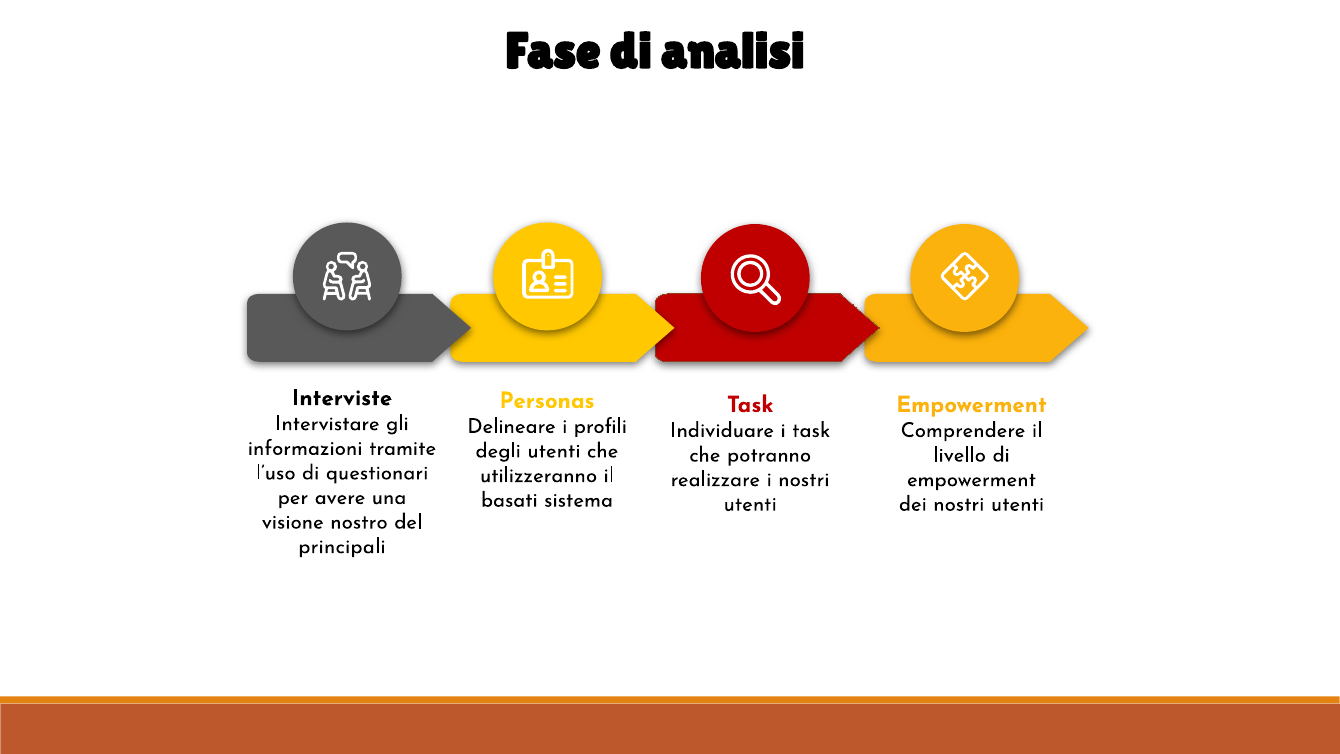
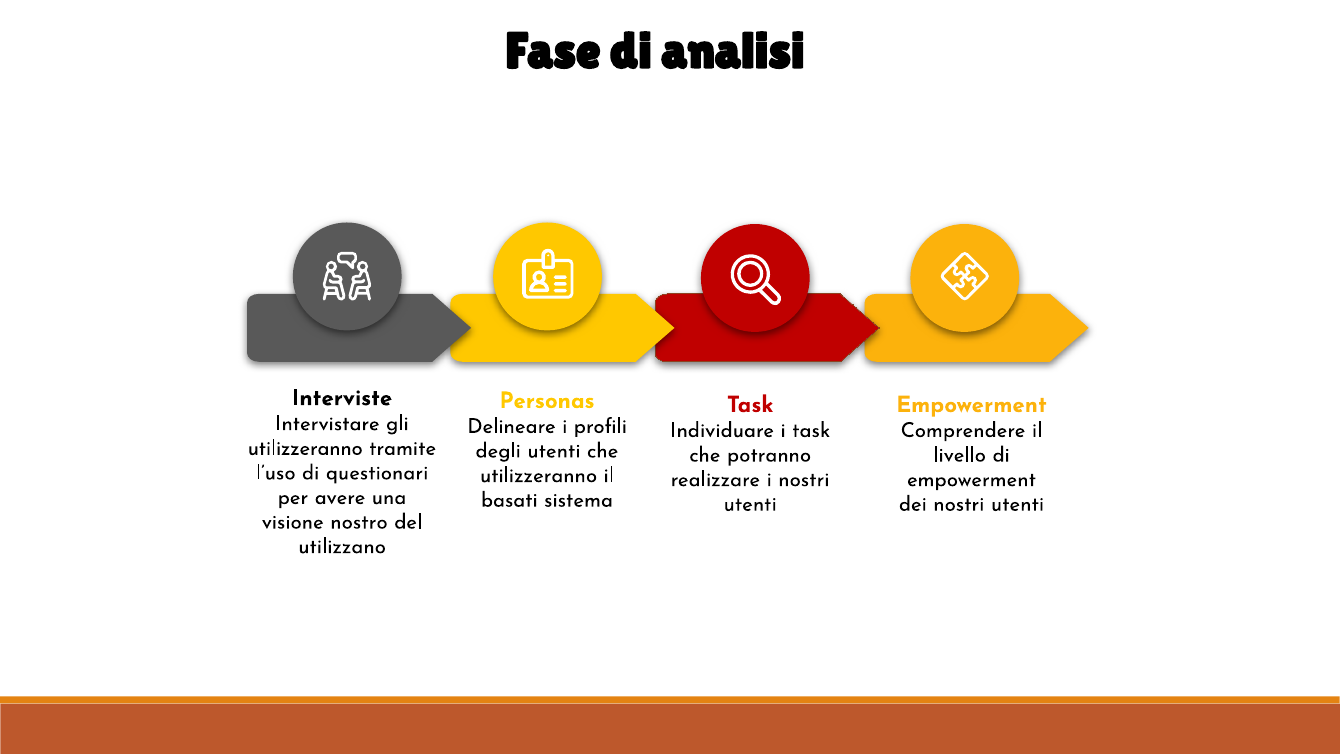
informazioni: informazioni -> utilizzeranno (305, 448)
principali: principali -> utilizzano (342, 546)
